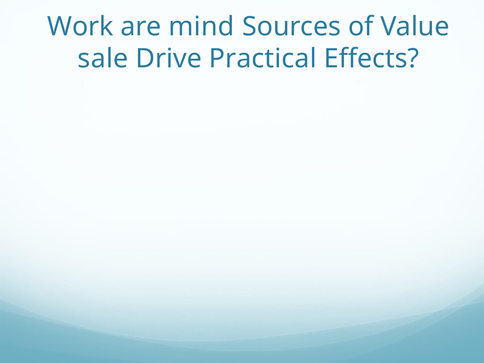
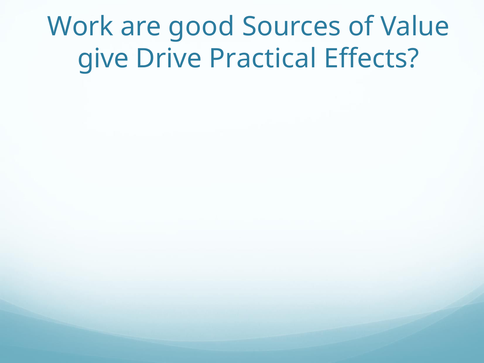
mind: mind -> good (201, 27)
sale: sale -> give (103, 59)
